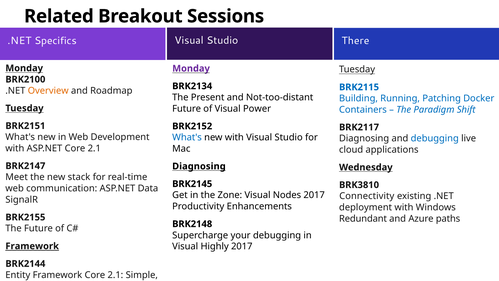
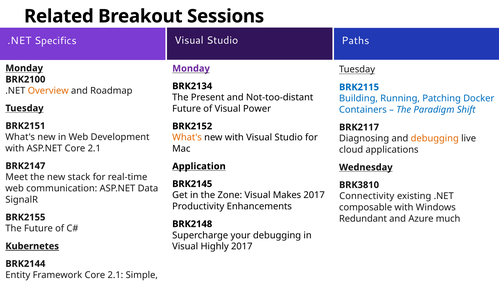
There: There -> Paths (355, 41)
What's colour: blue -> orange (187, 137)
debugging colour: blue -> orange (435, 138)
Diagnosing: Diagnosing -> Application (199, 166)
Nodes: Nodes -> Makes (287, 195)
deployment: deployment -> composable (366, 207)
paths: paths -> much (448, 218)
Framework: Framework -> Kubernetes (32, 246)
